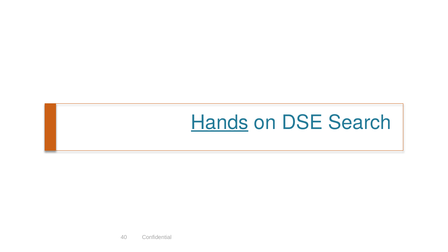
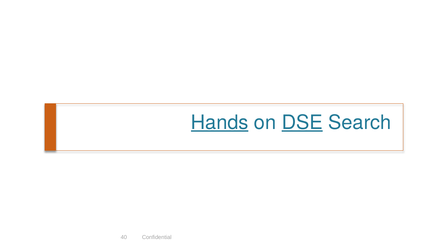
DSE underline: none -> present (302, 123)
